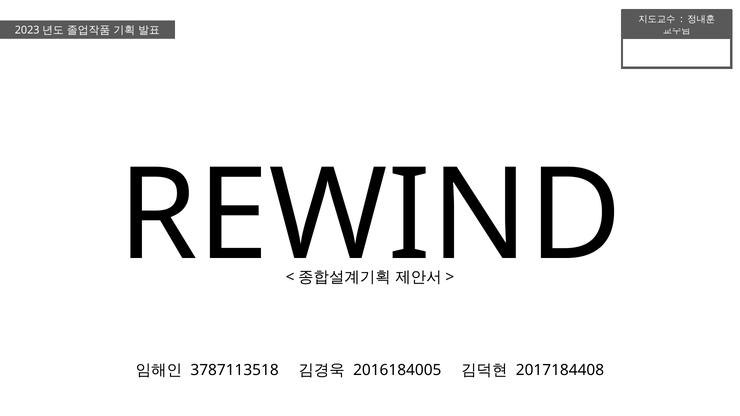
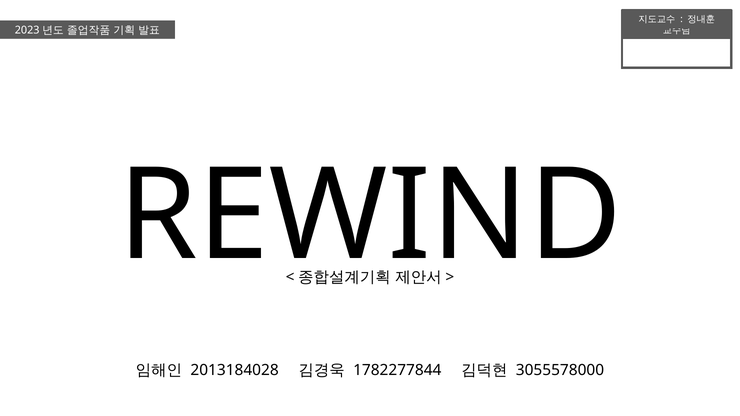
3787113518: 3787113518 -> 2013184028 (235, 370)
2016184005: 2016184005 -> 1782277844 (397, 370)
2017184408: 2017184408 -> 3055578000 (560, 370)
